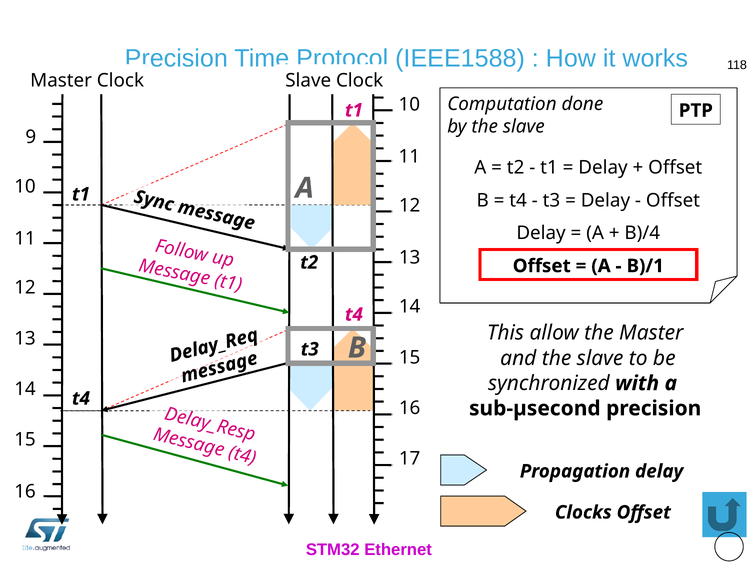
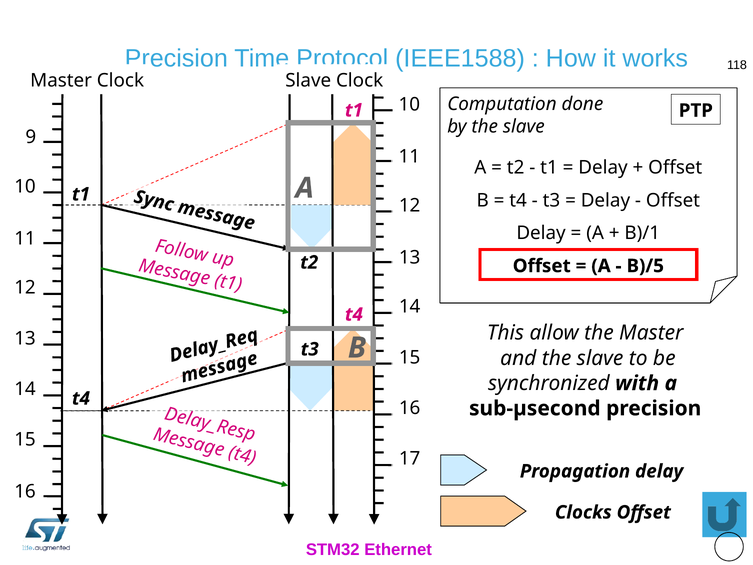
B)/4: B)/4 -> B)/1 (642, 233)
B)/1: B)/1 -> B)/5 (645, 266)
